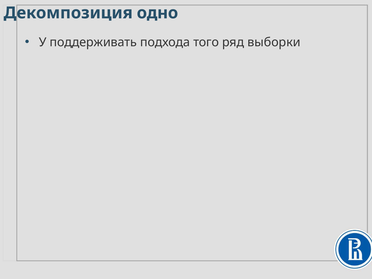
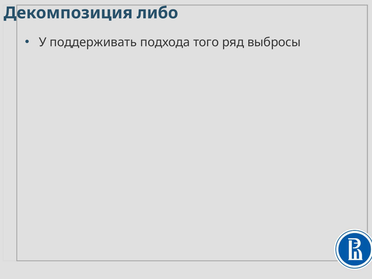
одно: одно -> либо (157, 13)
выборки: выборки -> выбросы (274, 42)
